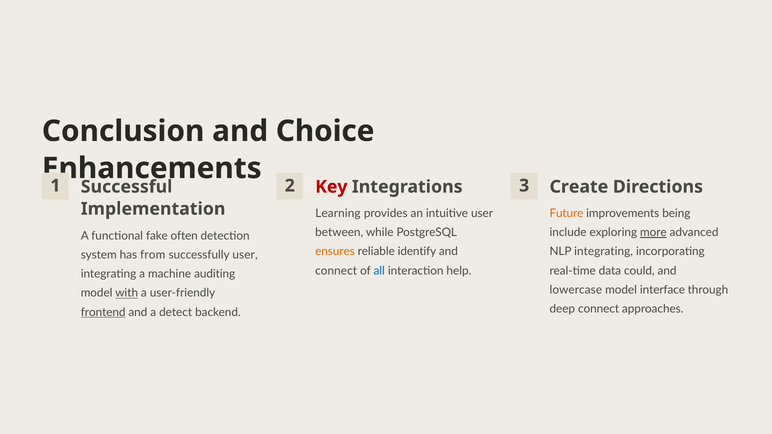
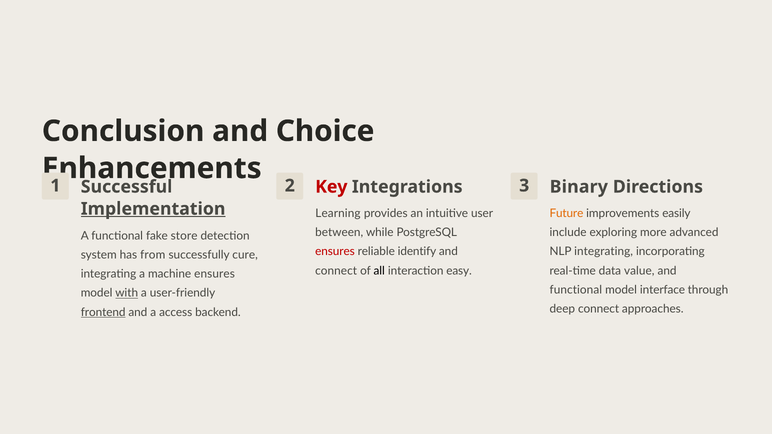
Create: Create -> Binary (579, 187)
Implementation underline: none -> present (153, 209)
being: being -> easily (676, 213)
more underline: present -> none (653, 233)
often: often -> store (184, 236)
ensures colour: orange -> red (335, 252)
successfully user: user -> cure (245, 255)
all colour: blue -> black (379, 271)
help: help -> easy (459, 271)
could: could -> value (639, 271)
machine auditing: auditing -> ensures (215, 274)
lowercase: lowercase -> functional (576, 290)
detect: detect -> access (176, 312)
